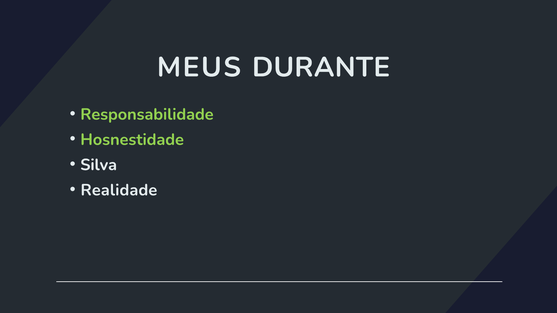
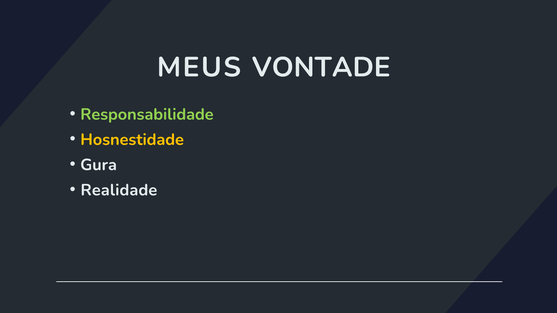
DURANTE: DURANTE -> VONTADE (321, 67)
Hosnestidade colour: light green -> yellow (132, 140)
Silva: Silva -> Gura (99, 165)
